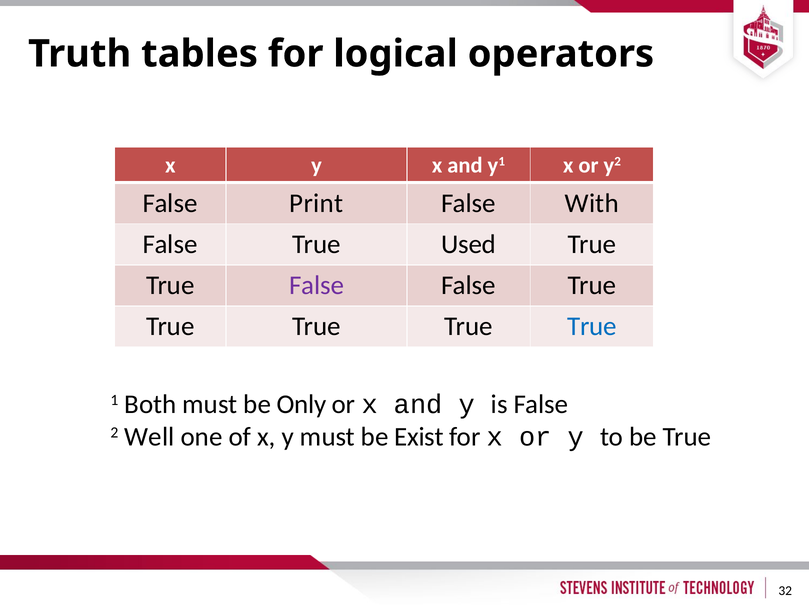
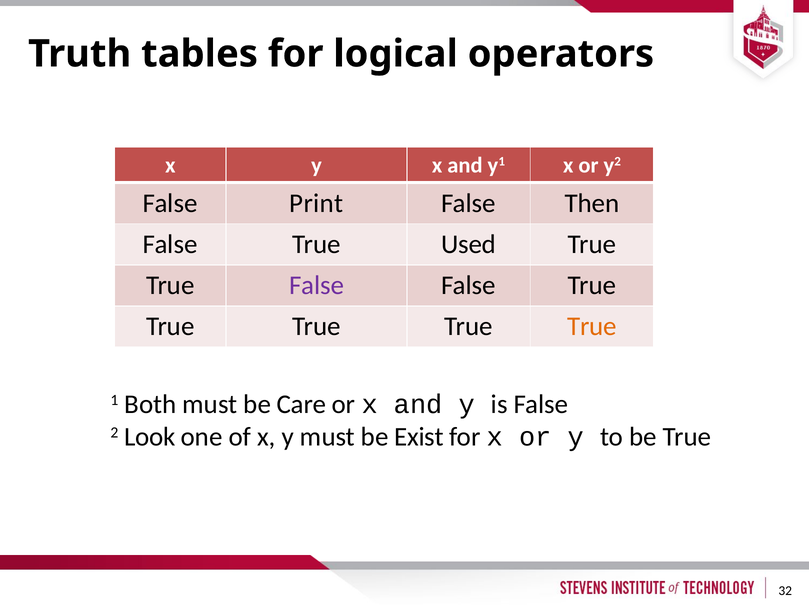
With: With -> Then (592, 203)
True colour: blue -> orange (592, 326)
Only: Only -> Care (301, 404)
Well: Well -> Look (150, 437)
